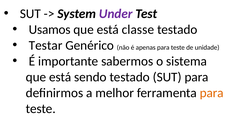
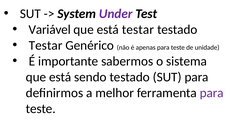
Usamos: Usamos -> Variável (50, 29)
está classe: classe -> testar (138, 29)
para colour: orange -> purple (212, 93)
